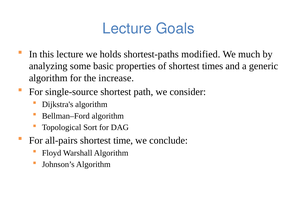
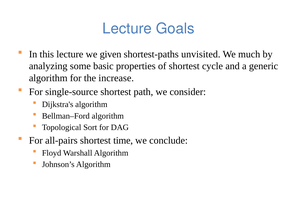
holds: holds -> given (111, 54)
modified: modified -> unvisited (201, 54)
times: times -> cycle (212, 66)
